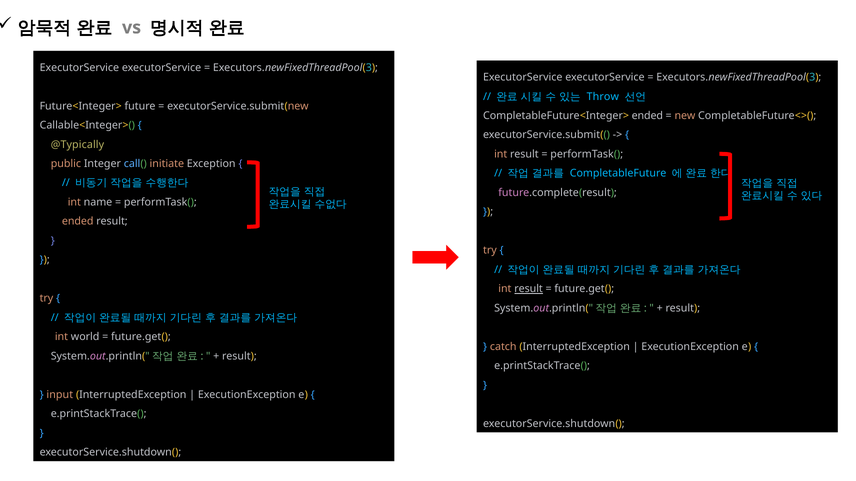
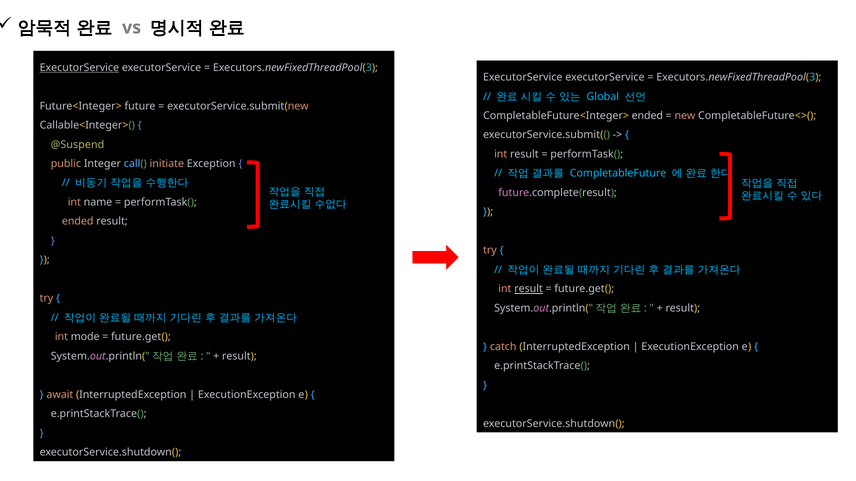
ExecutorService underline: none -> present (79, 68)
Throw: Throw -> Global (603, 97)
@Typically: @Typically -> @Suspend (78, 145)
world: world -> mode (85, 337)
input: input -> await (60, 395)
